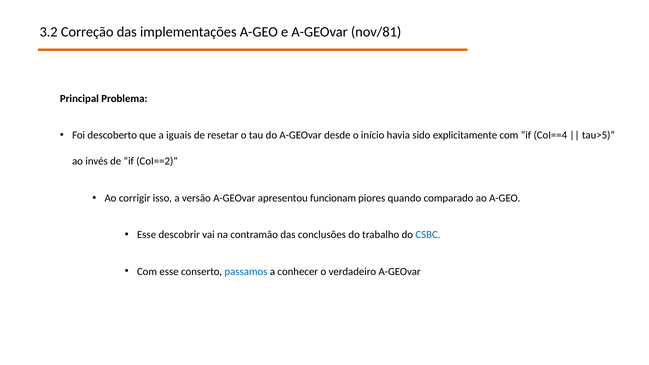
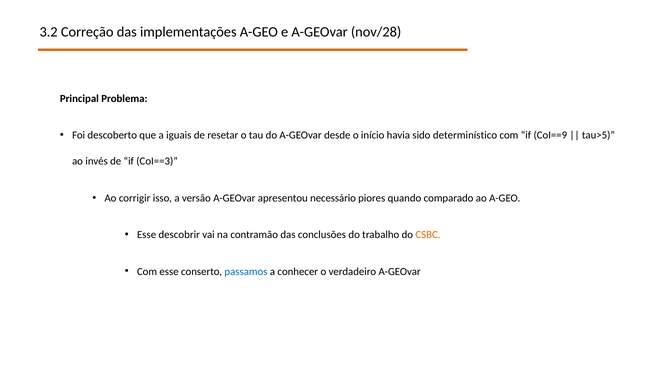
nov/81: nov/81 -> nov/28 (376, 32)
explicitamente: explicitamente -> determinístico (465, 136)
CoI==4: CoI==4 -> CoI==9 (550, 136)
CoI==2: CoI==2 -> CoI==3 (157, 161)
funcionam: funcionam -> necessário (333, 198)
CSBC colour: blue -> orange (428, 235)
